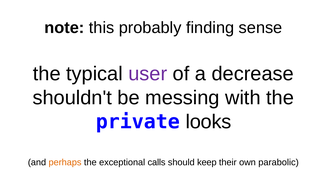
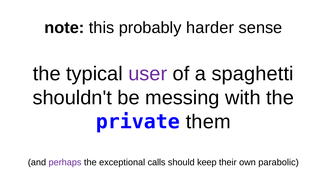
finding: finding -> harder (210, 28)
decrease: decrease -> spaghetti (253, 74)
looks: looks -> them (208, 122)
perhaps colour: orange -> purple (65, 162)
